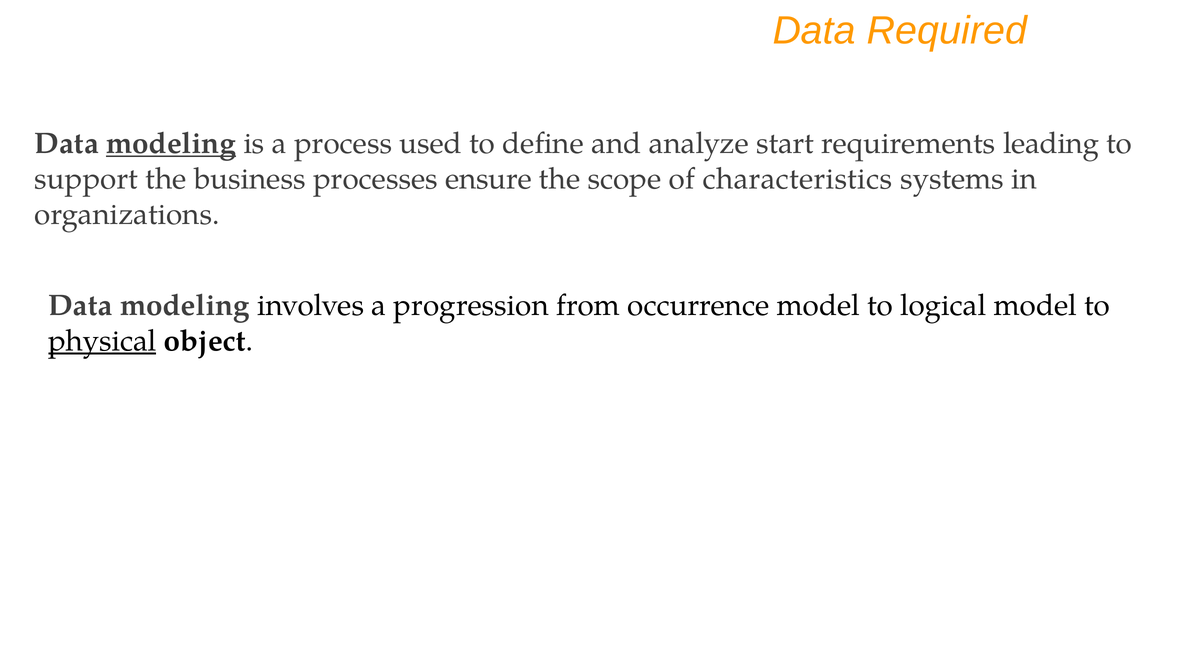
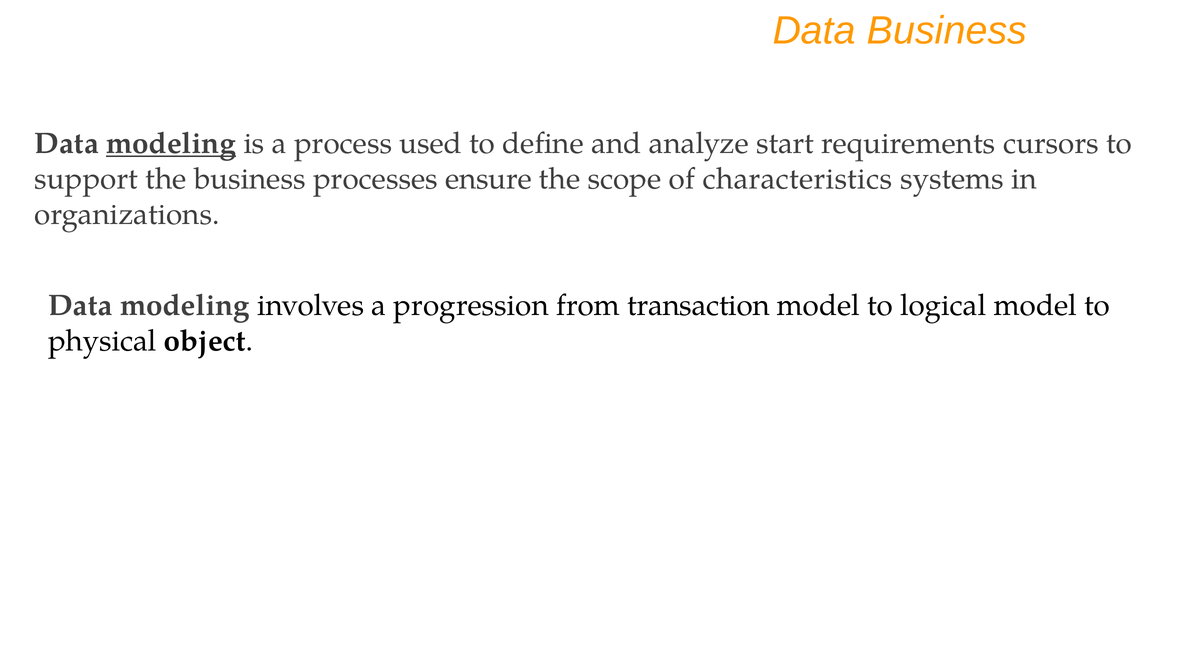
Data Required: Required -> Business (947, 31)
leading: leading -> cursors (1051, 143)
occurrence: occurrence -> transaction (699, 305)
physical underline: present -> none (102, 341)
